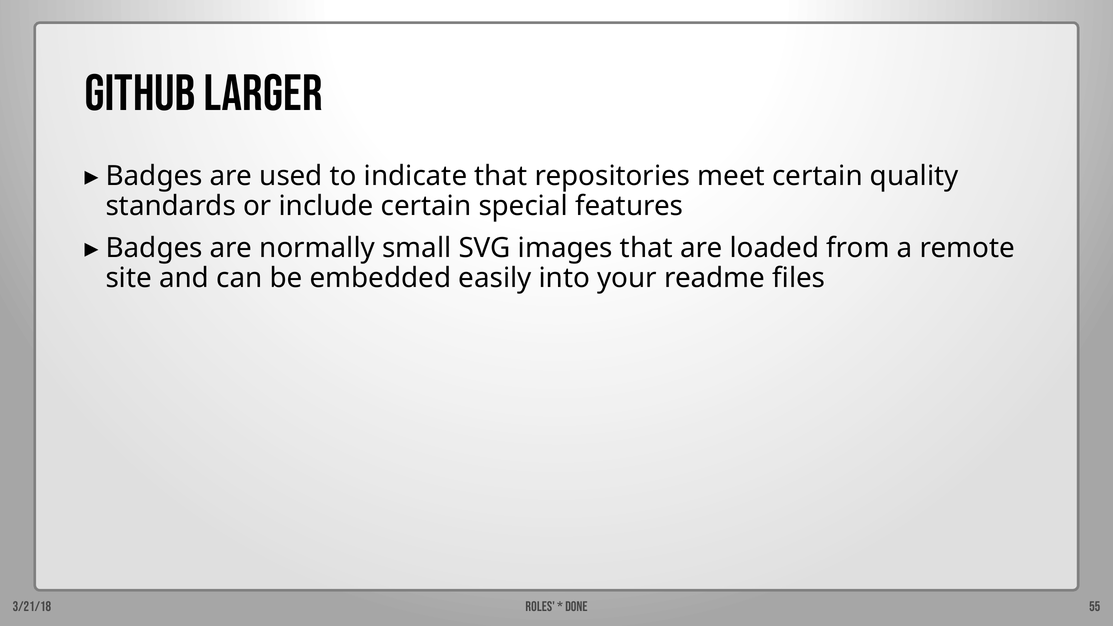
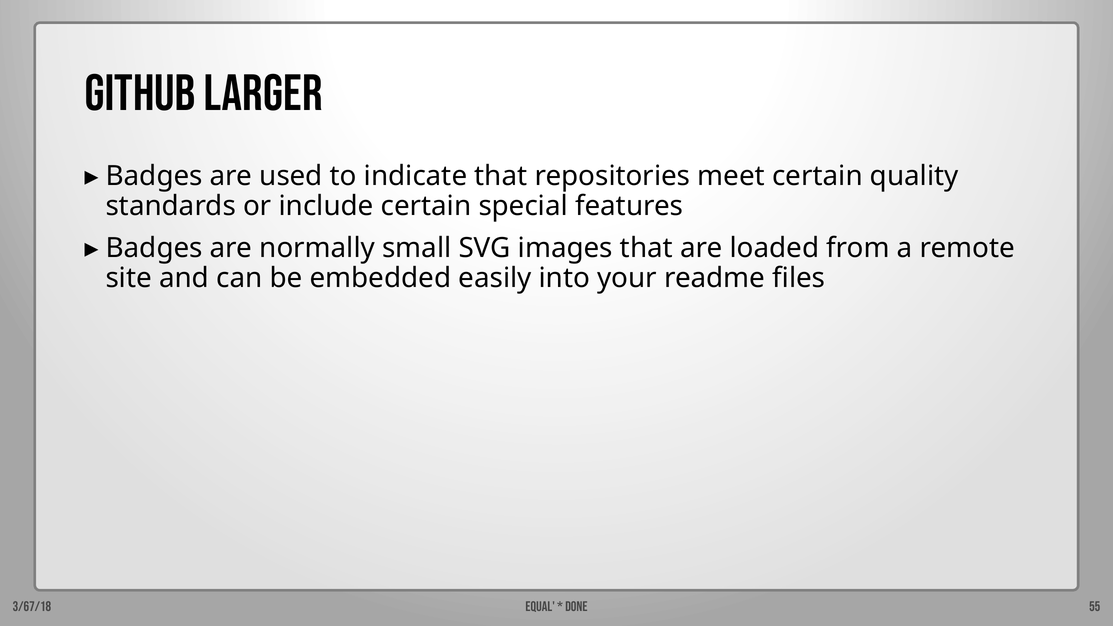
3/21/18: 3/21/18 -> 3/67/18 (32, 607)
ROLES: ROLES -> EQUAL (540, 607)
